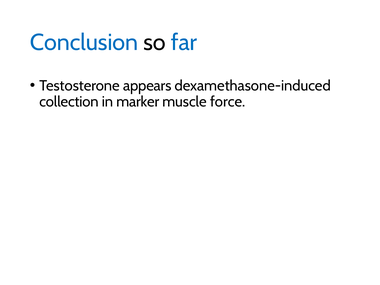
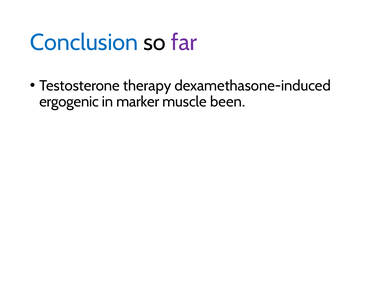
far colour: blue -> purple (184, 43)
appears: appears -> therapy (147, 86)
collection: collection -> ergogenic (69, 102)
force: force -> been (228, 102)
